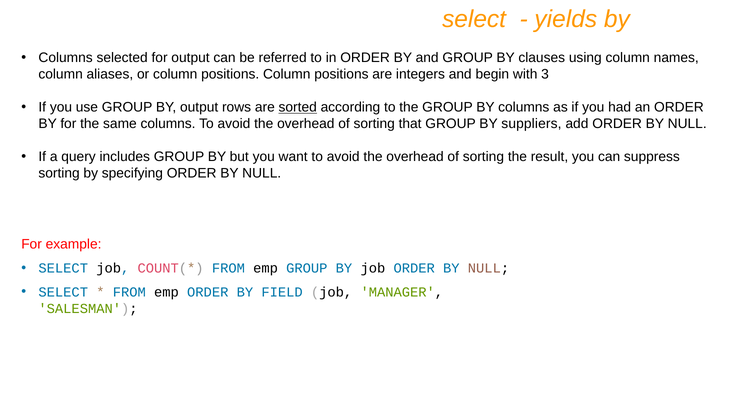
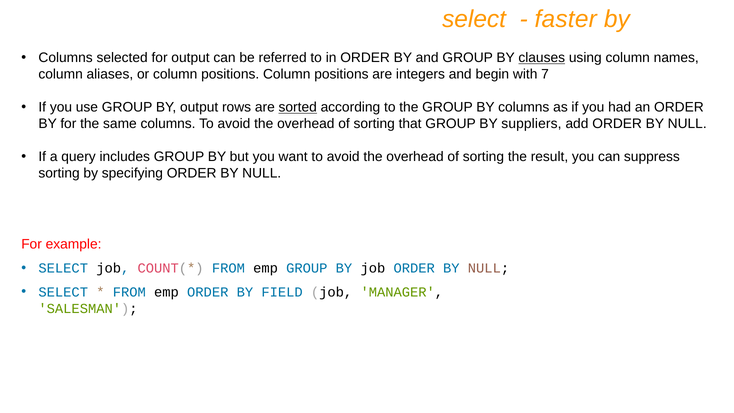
yields: yields -> faster (566, 19)
clauses underline: none -> present (542, 58)
3: 3 -> 7 (545, 74)
